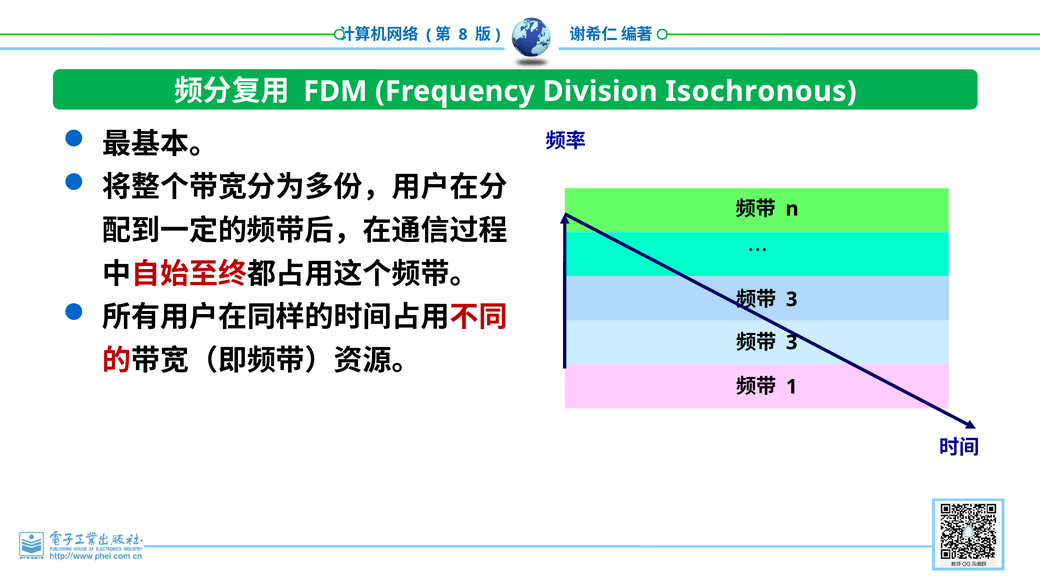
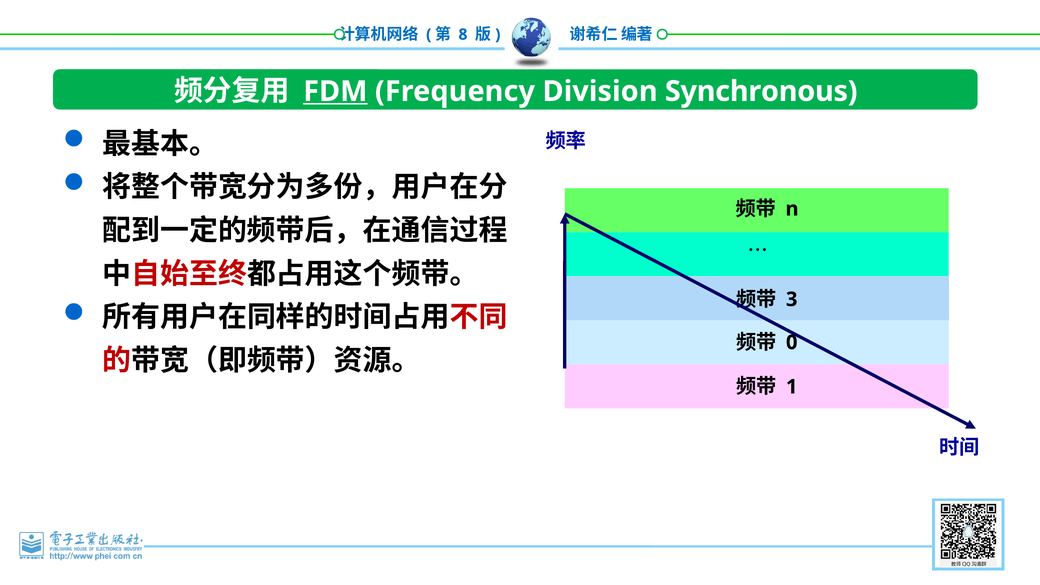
FDM underline: none -> present (335, 91)
Isochronous: Isochronous -> Synchronous (761, 91)
3: 3 -> 0 (792, 343)
